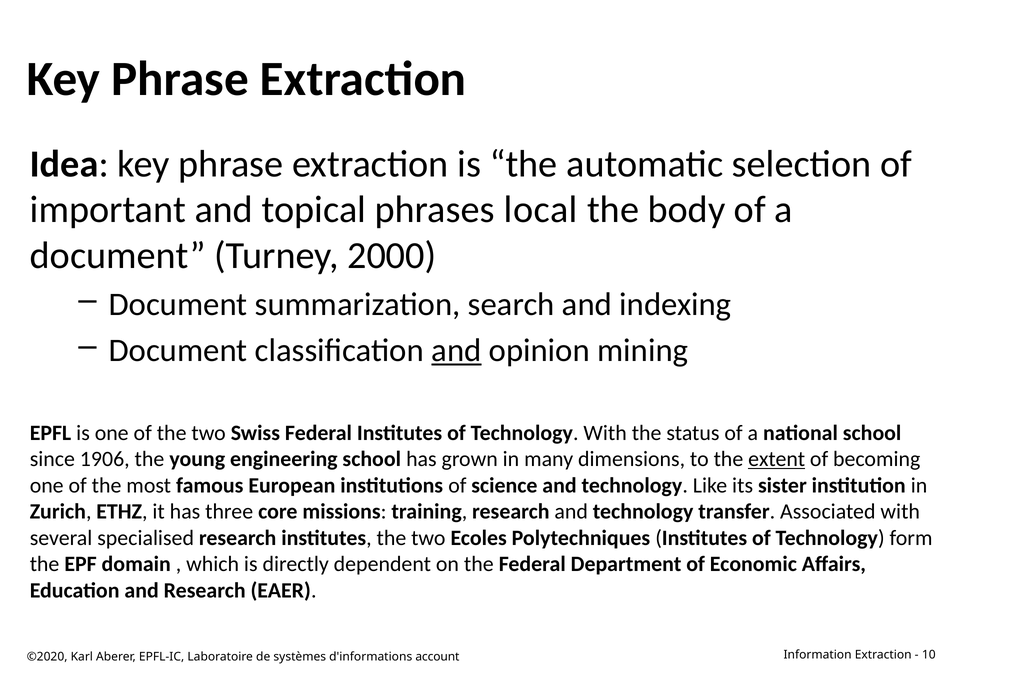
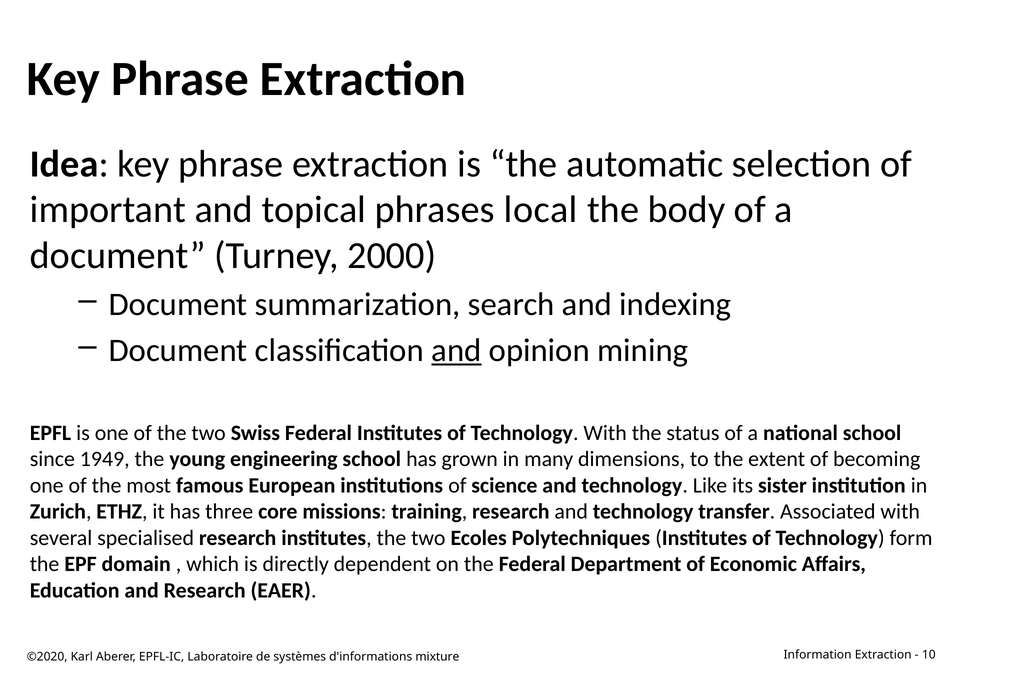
1906: 1906 -> 1949 (105, 459)
extent underline: present -> none (777, 459)
account: account -> mixture (437, 657)
